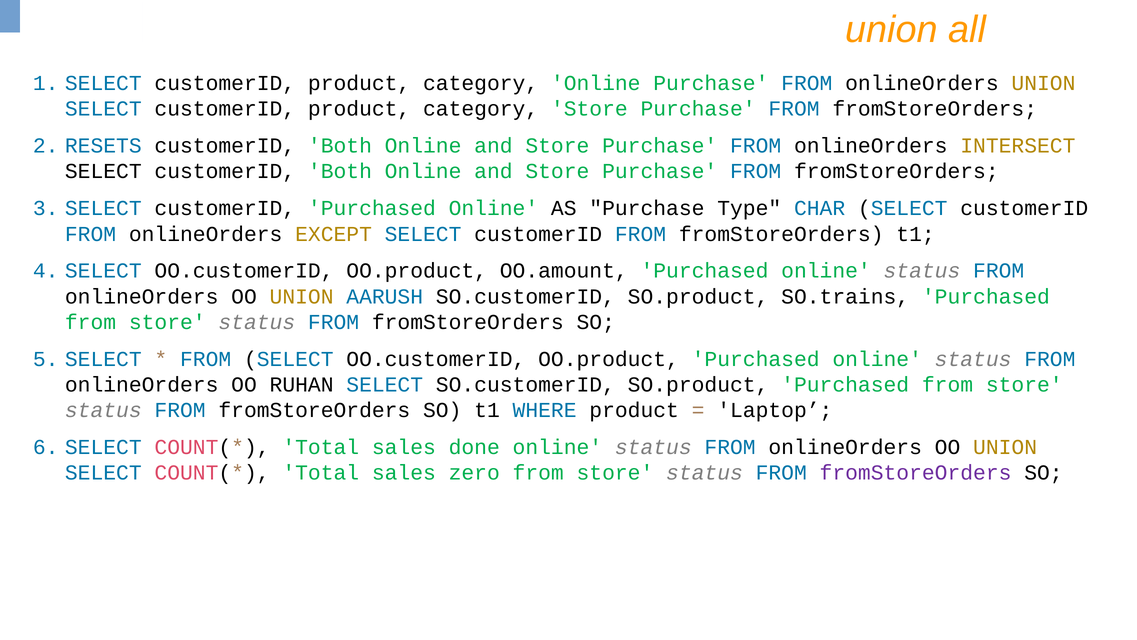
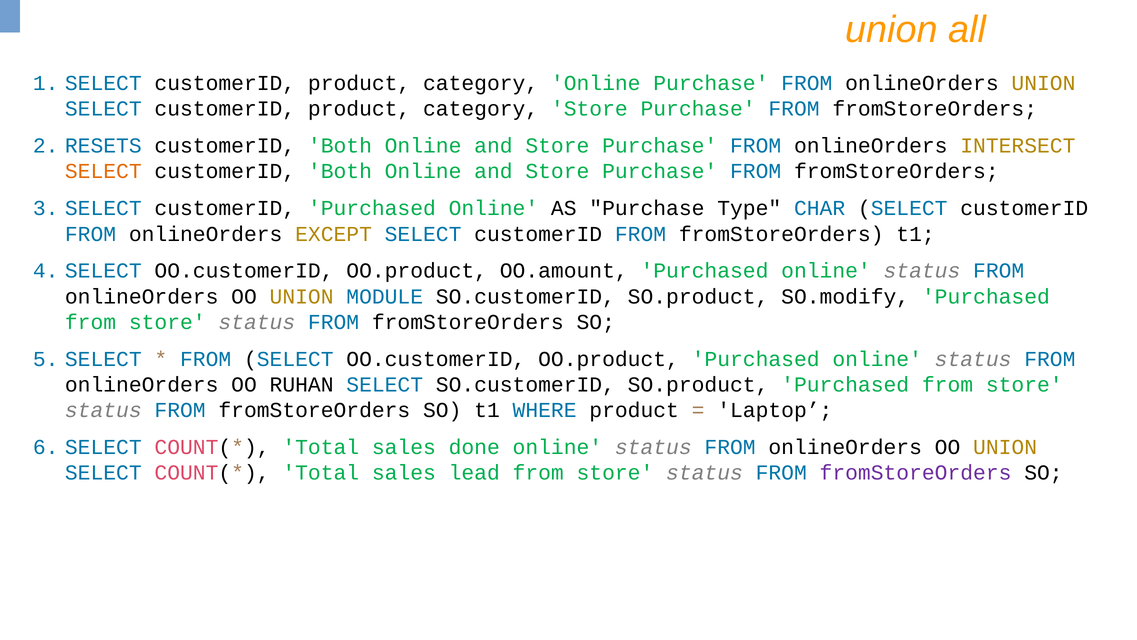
SELECT colour: black -> orange (103, 171)
AARUSH: AARUSH -> MODULE (385, 296)
SO.trains: SO.trains -> SO.modify (845, 296)
zero: zero -> lead (474, 473)
